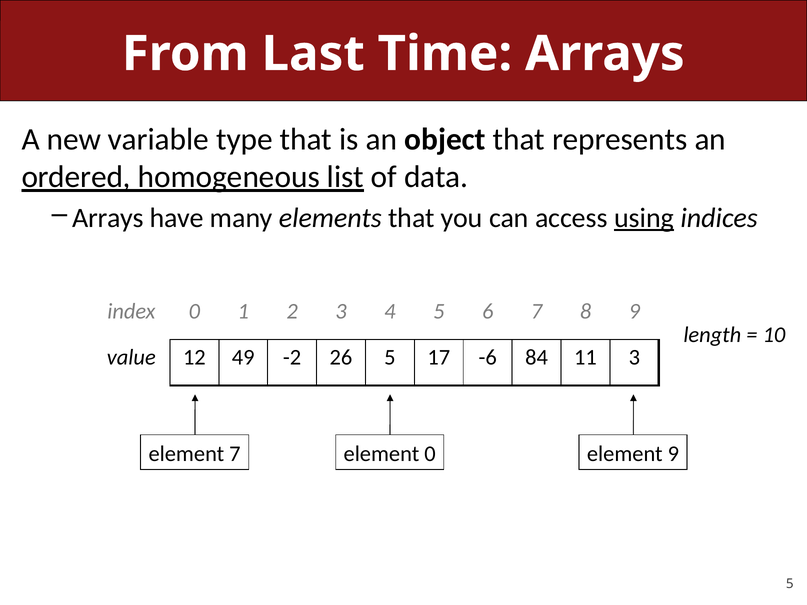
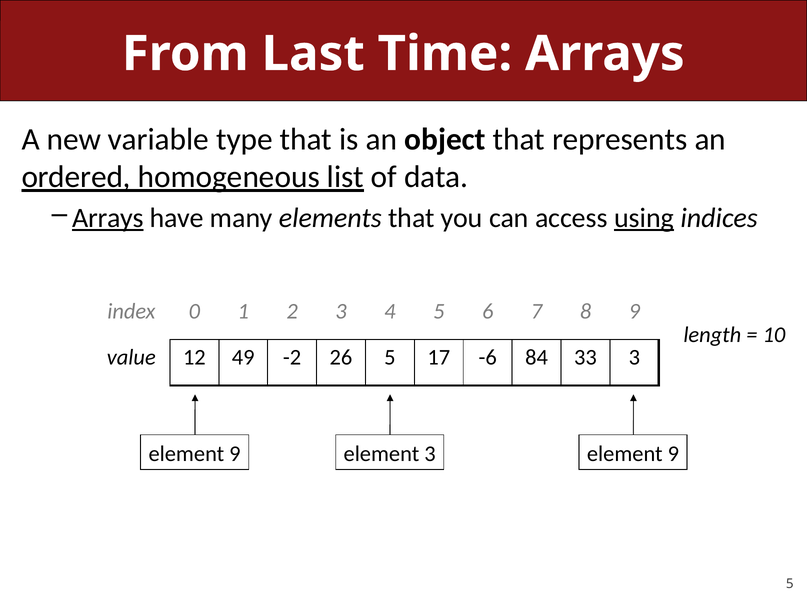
Arrays underline: none -> present (108, 218)
11: 11 -> 33 (585, 358)
7: 7 -> 9 (235, 454)
element 0: 0 -> 3 (430, 454)
